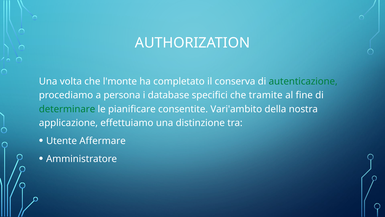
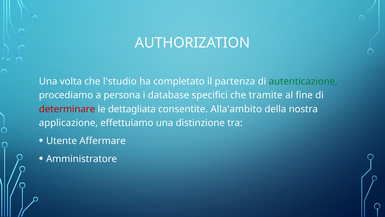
l'monte: l'monte -> l'studio (120, 81)
conserva: conserva -> partenza (235, 81)
determinare colour: green -> red (67, 109)
pianificare: pianificare -> dettagliata (132, 109)
Vari'ambito: Vari'ambito -> Alla'ambito (236, 109)
